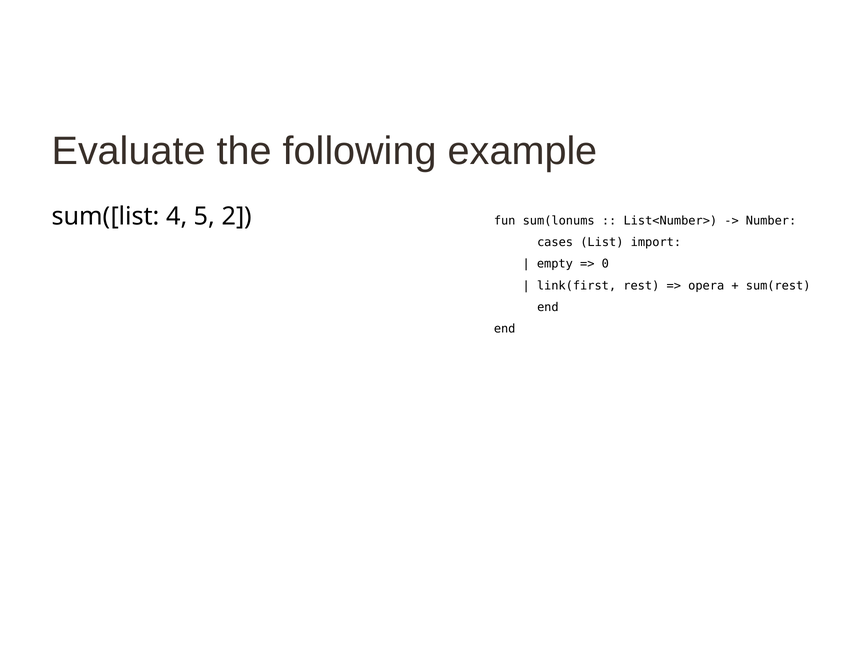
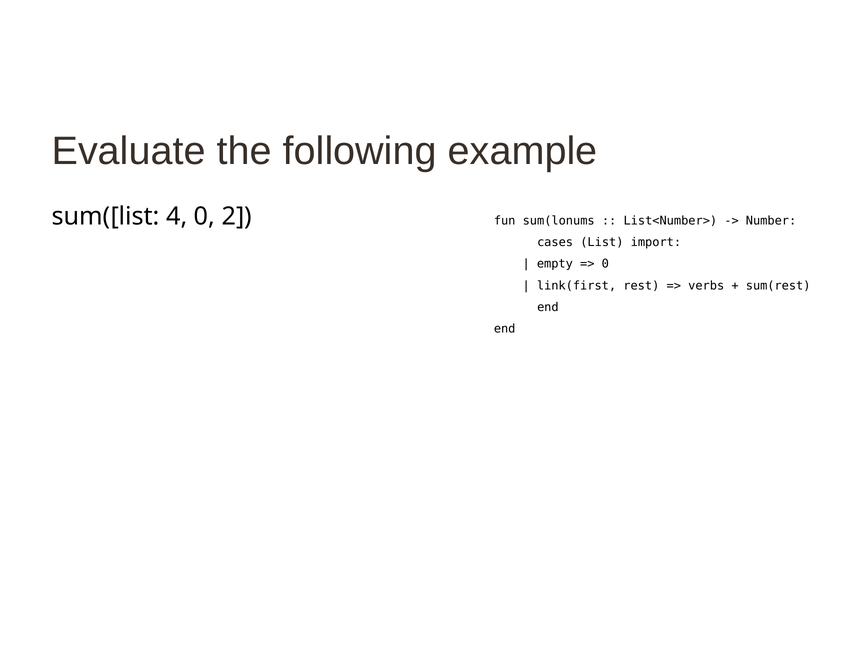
4 5: 5 -> 0 (204, 216)
opera: opera -> verbs (706, 286)
